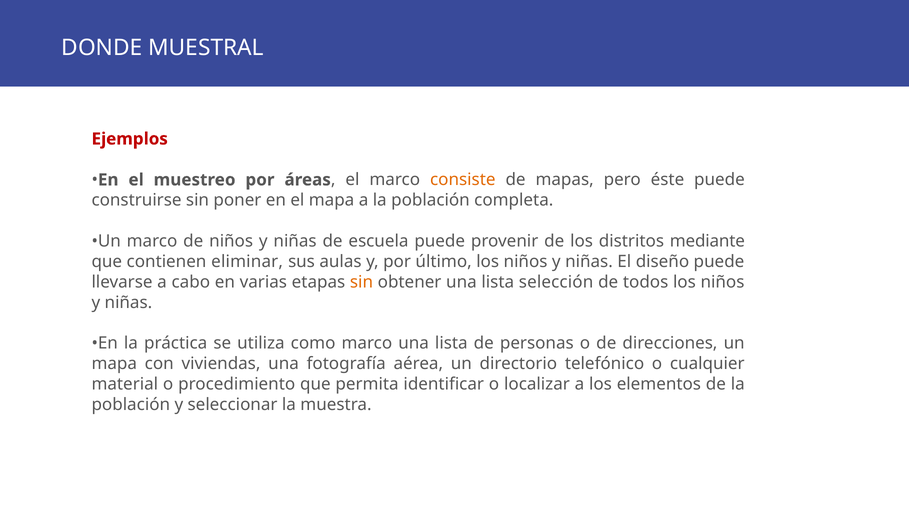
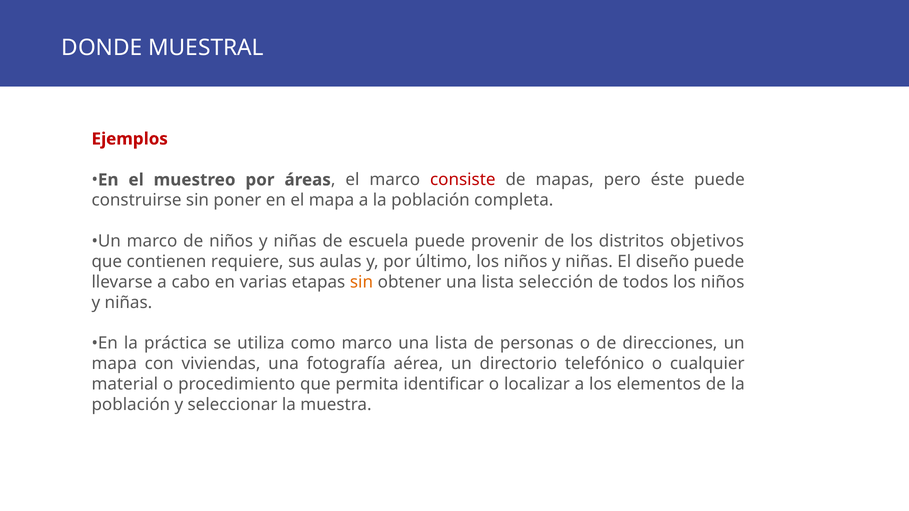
consiste colour: orange -> red (463, 180)
mediante: mediante -> objetivos (707, 241)
eliminar: eliminar -> requiere (247, 262)
